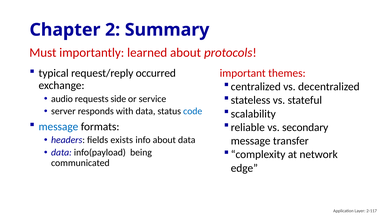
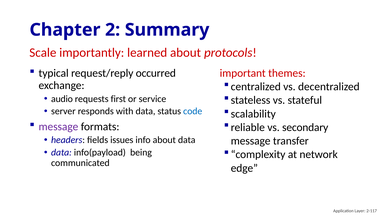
Must: Must -> Scale (43, 53)
side: side -> first (118, 99)
message colour: blue -> purple (58, 126)
exists: exists -> issues (122, 140)
